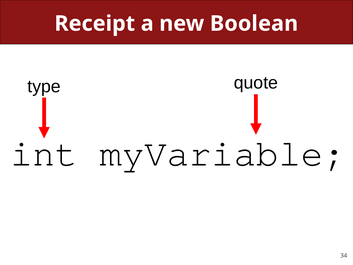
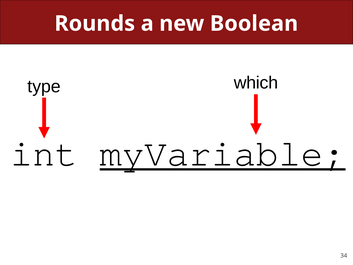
Receipt: Receipt -> Rounds (95, 24)
quote: quote -> which (256, 83)
myVariable underline: none -> present (223, 153)
